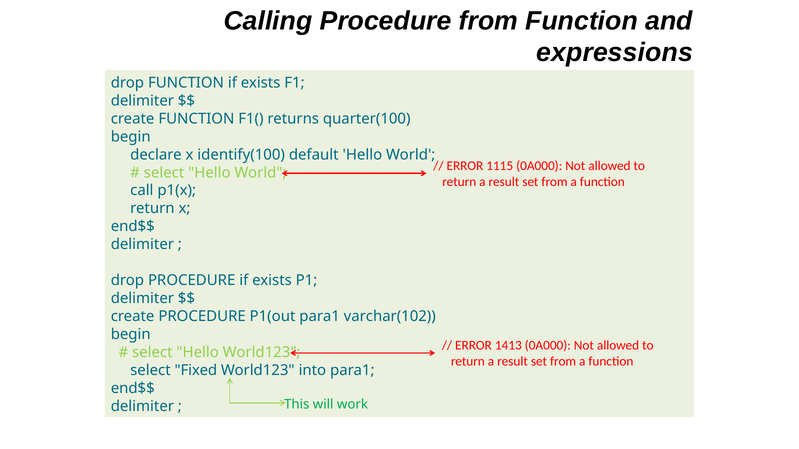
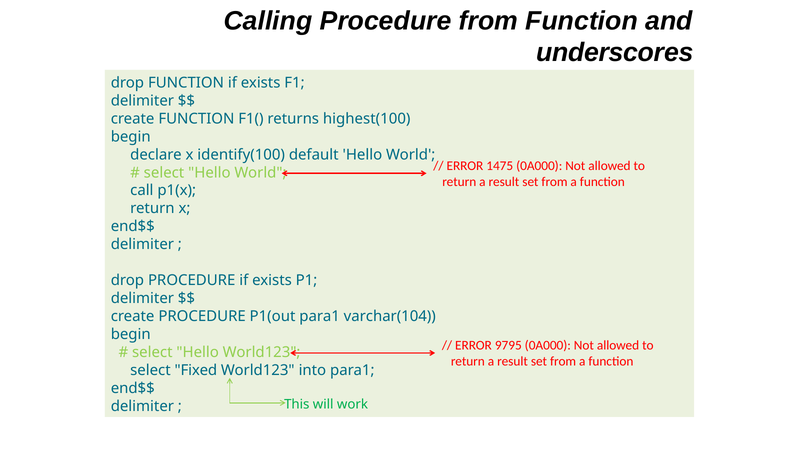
expressions: expressions -> underscores (615, 53)
quarter(100: quarter(100 -> highest(100 (367, 119)
1115: 1115 -> 1475 (500, 166)
varchar(102: varchar(102 -> varchar(104 (390, 317)
1413: 1413 -> 9795 (508, 346)
